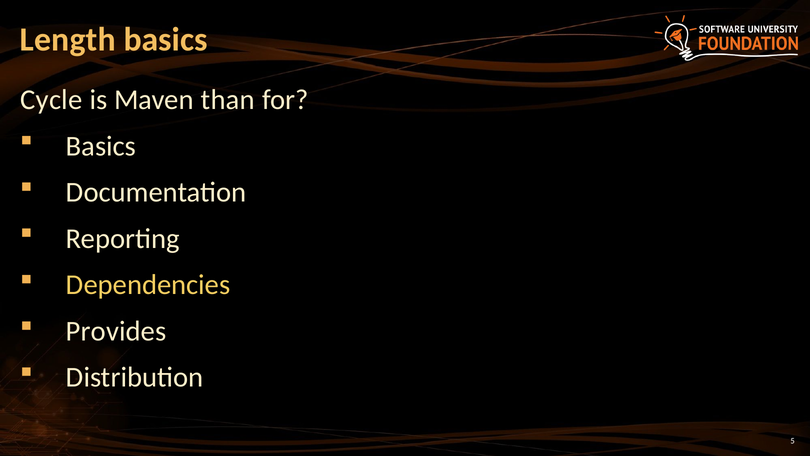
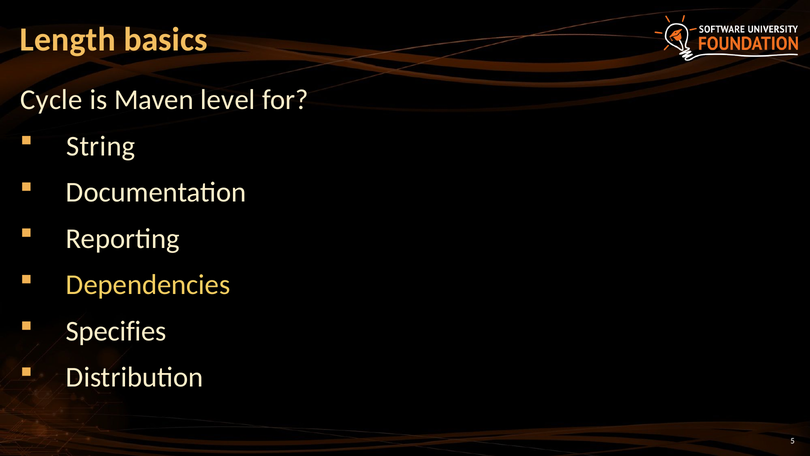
than: than -> level (228, 100)
Basics: Basics -> String (101, 146)
Provides: Provides -> Specifies (116, 331)
